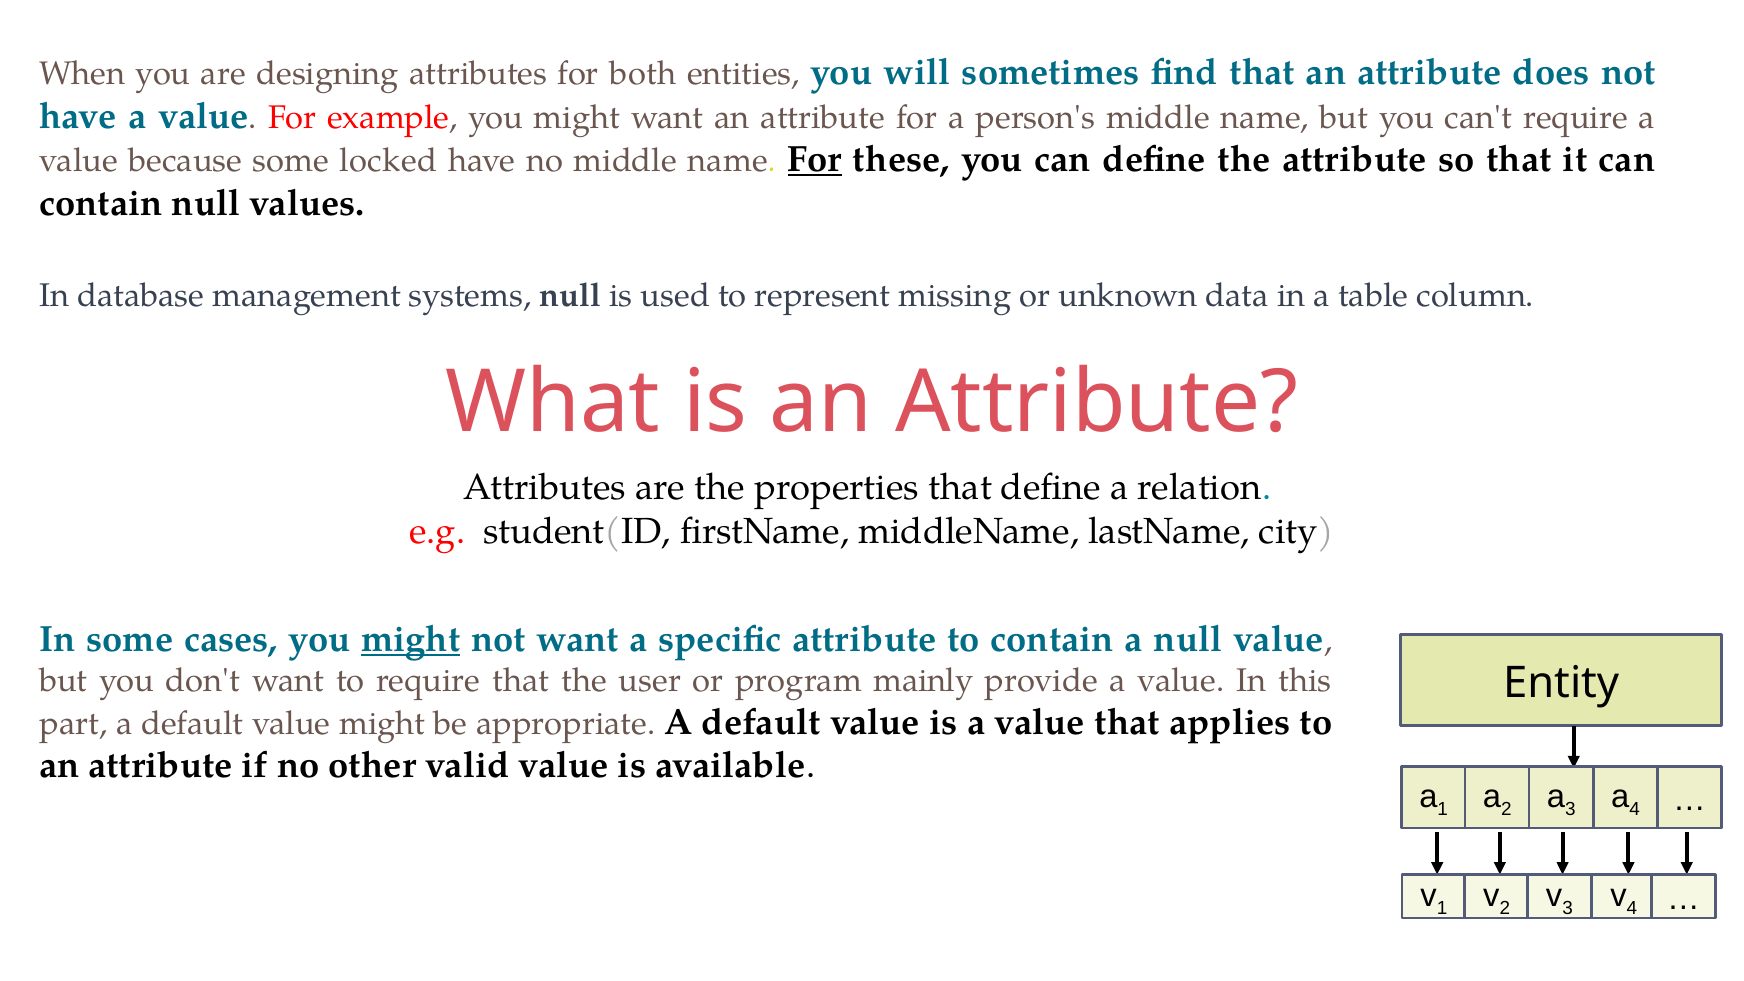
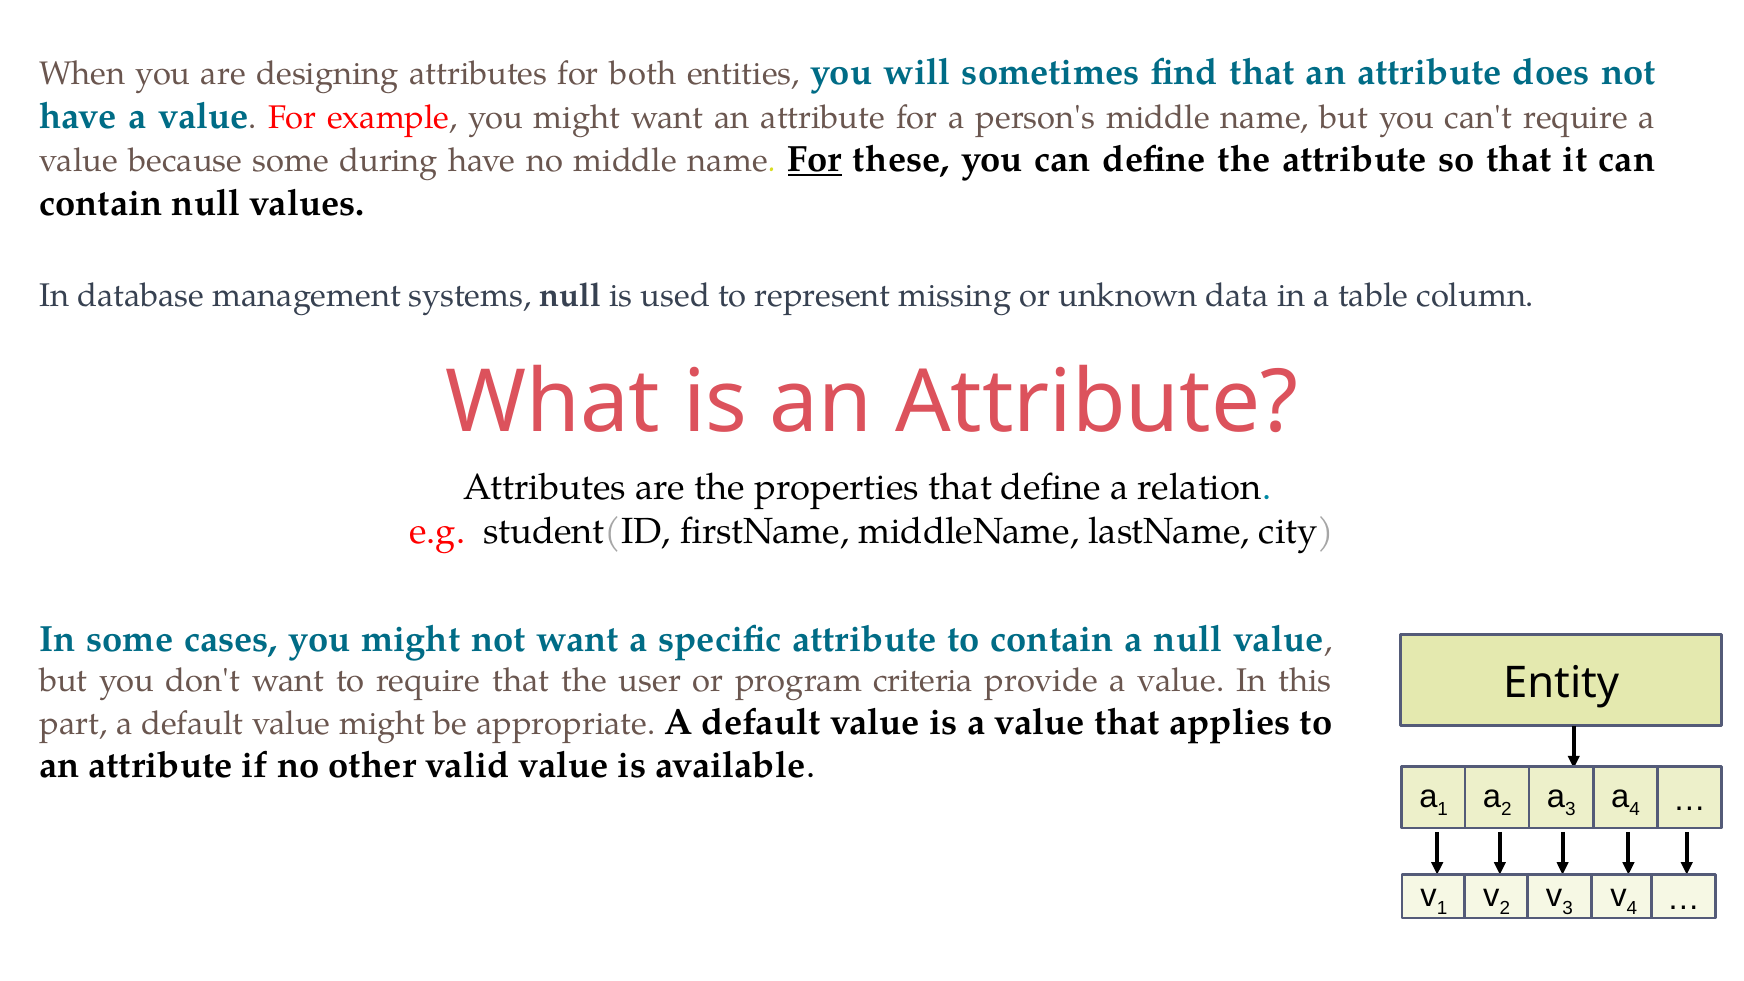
locked: locked -> during (389, 161)
might underline: present -> none (411, 639)
mainly: mainly -> criteria (923, 681)
